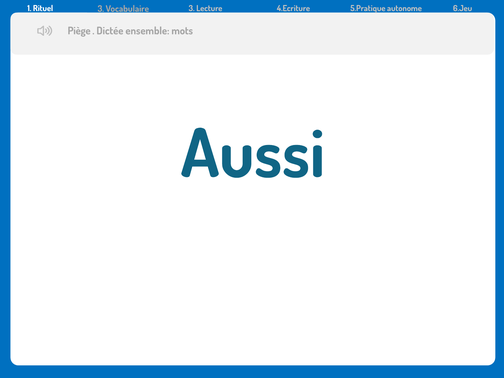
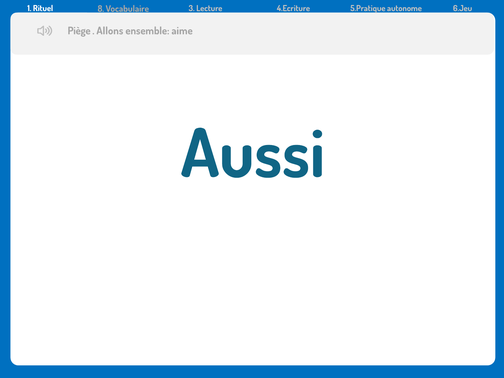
Rituel 3: 3 -> 8 (101, 9)
Dictée: Dictée -> Allons (110, 31)
mots: mots -> aime (182, 31)
